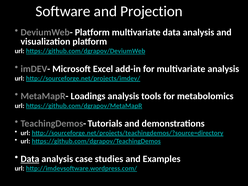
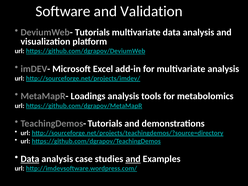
Projection: Projection -> Validation (152, 11)
DeviumWeb- Platform: Platform -> Tutorials (92, 32)
and underline: none -> present (133, 159)
